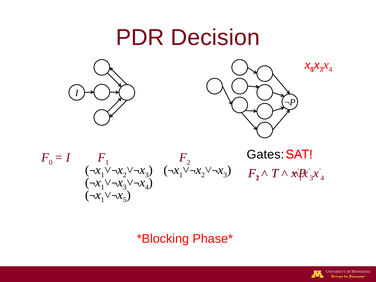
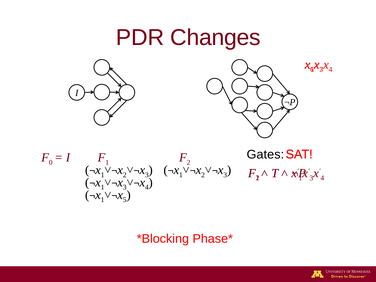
Decision: Decision -> Changes (215, 38)
